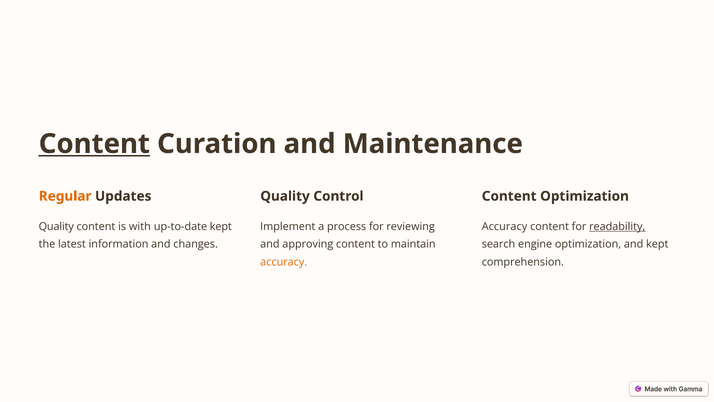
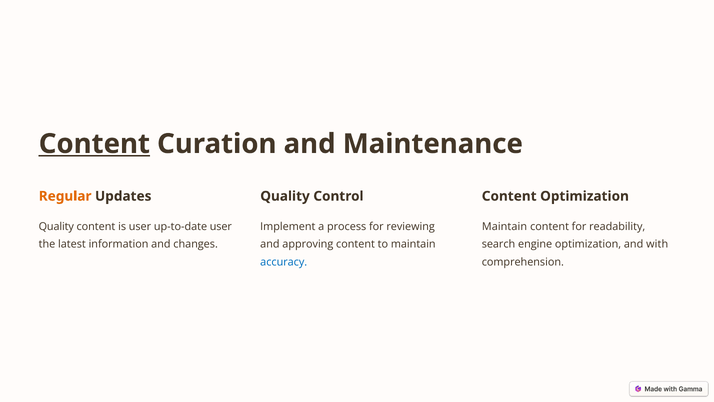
is with: with -> user (140, 226)
up-to-date kept: kept -> user (221, 226)
Accuracy: Accuracy -> Maintain (504, 226)
readability underline: present -> none (617, 226)
and kept: kept -> with (657, 244)
accuracy colour: orange -> blue (284, 262)
